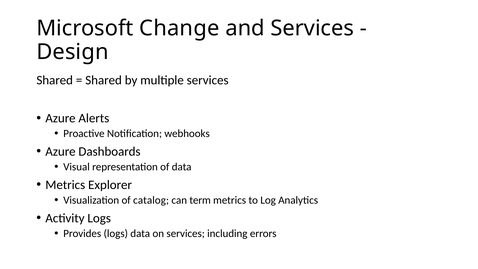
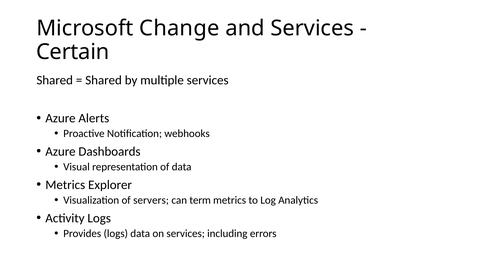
Design: Design -> Certain (73, 52)
catalog: catalog -> servers (151, 200)
